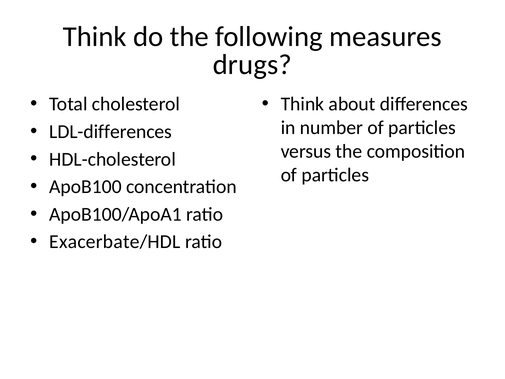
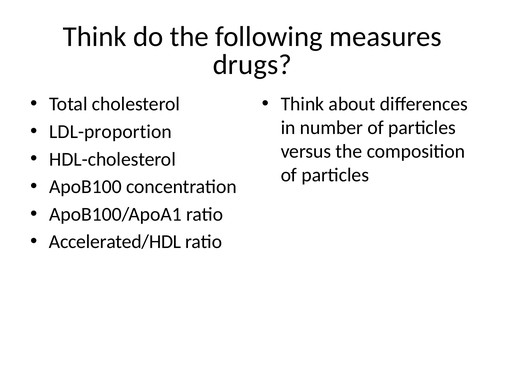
LDL-differences: LDL-differences -> LDL-proportion (111, 132)
Exacerbate/HDL: Exacerbate/HDL -> Accelerated/HDL (115, 242)
